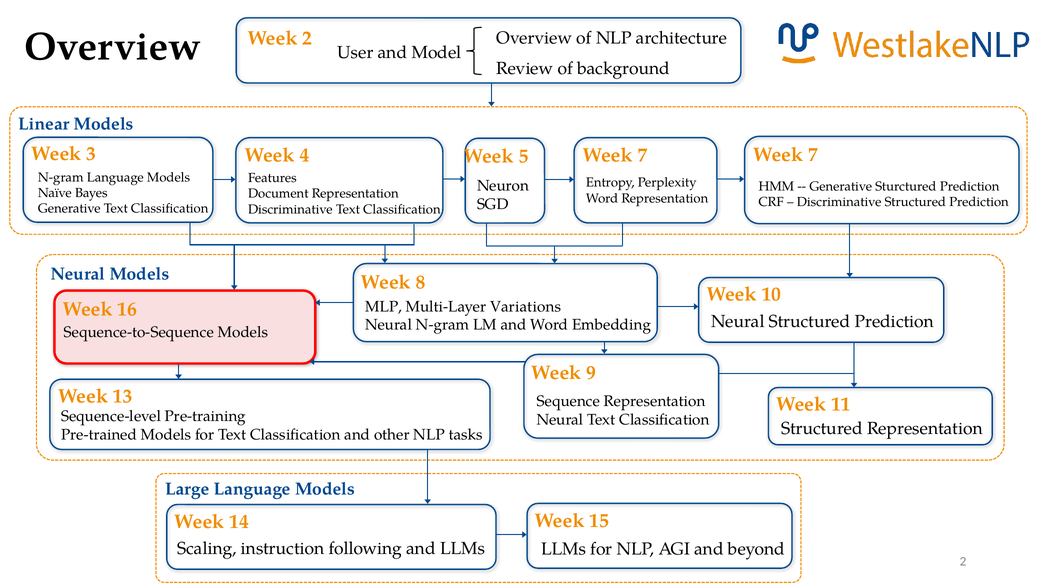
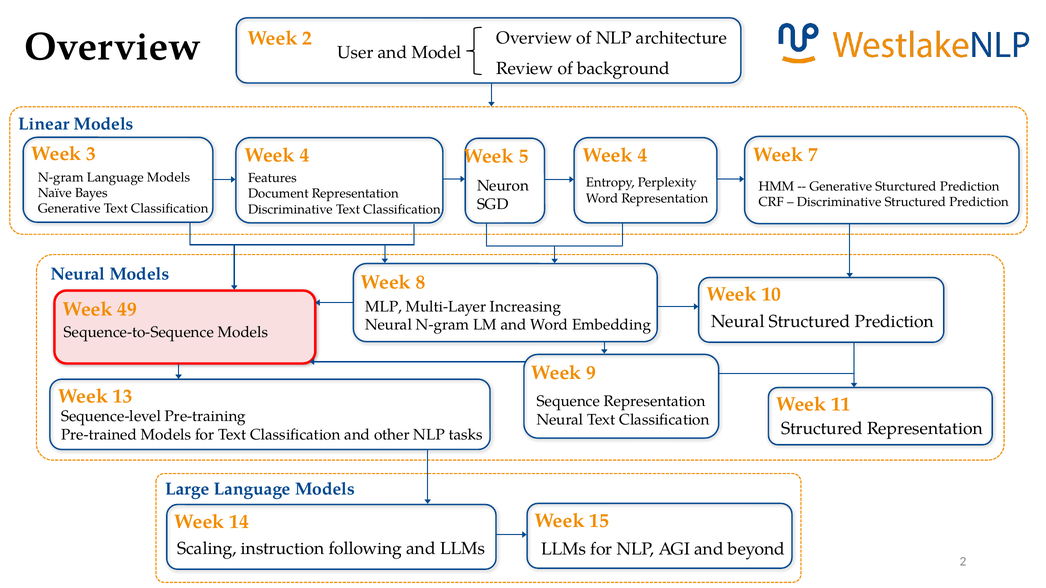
7: 7 -> 4 (643, 155)
Variations: Variations -> Increasing (526, 307)
16: 16 -> 49 (127, 309)
